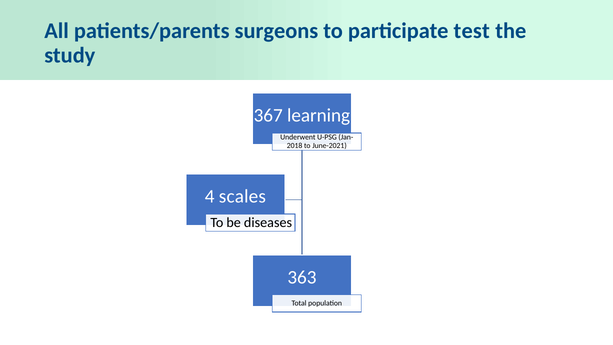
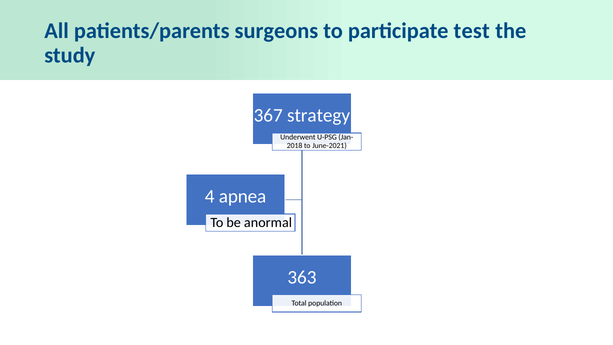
learning: learning -> strategy (319, 115)
scales: scales -> apnea (243, 196)
diseases: diseases -> anormal (268, 222)
